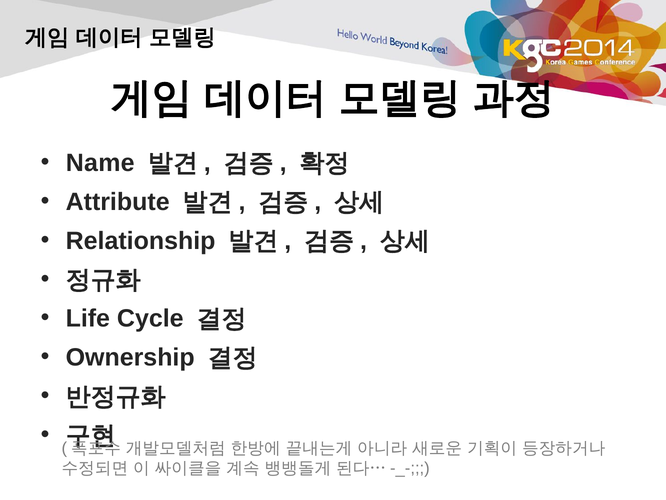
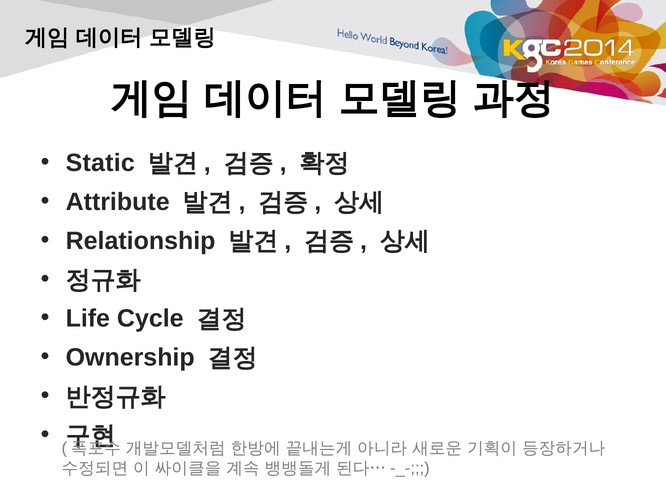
Name: Name -> Static (100, 163)
